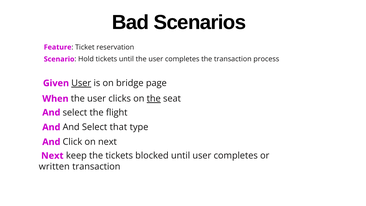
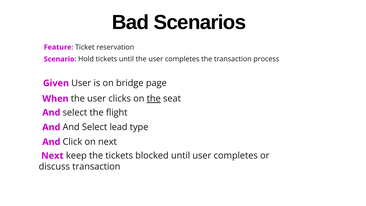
User underline: present -> none (81, 83)
that: that -> lead (119, 127)
written: written -> discuss (54, 167)
